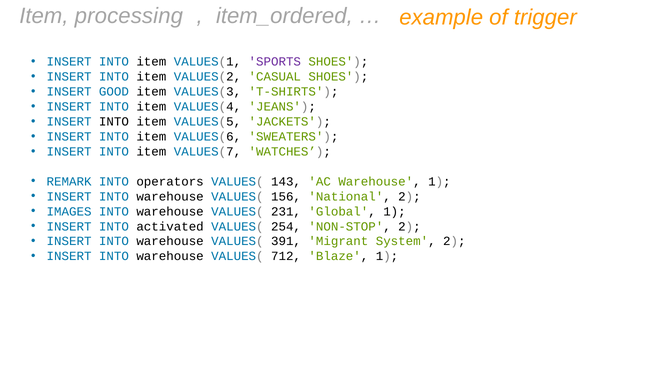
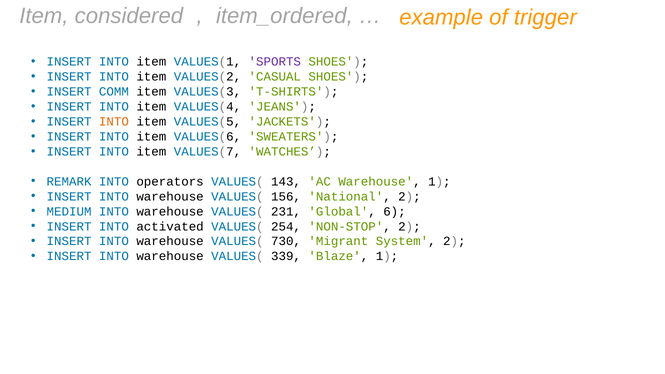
processing: processing -> considered (129, 16)
GOOD: GOOD -> COMM (114, 92)
INTO colour: black -> orange (114, 122)
IMAGES: IMAGES -> MEDIUM (69, 211)
Global 1: 1 -> 6 (394, 211)
391: 391 -> 730 (286, 241)
712: 712 -> 339 (286, 256)
